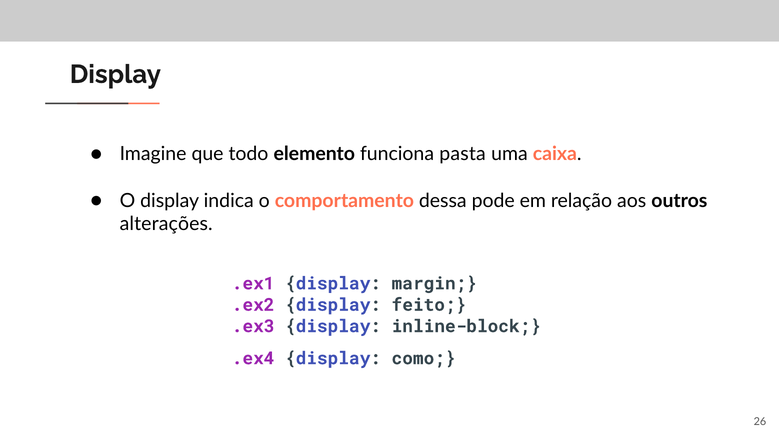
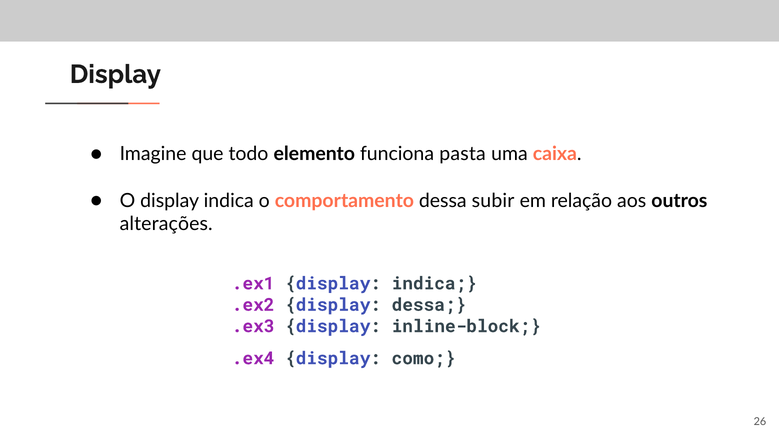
pode: pode -> subir (493, 201)
.ex1 display margin: margin -> indica (434, 284)
display feito: feito -> dessa (429, 305)
